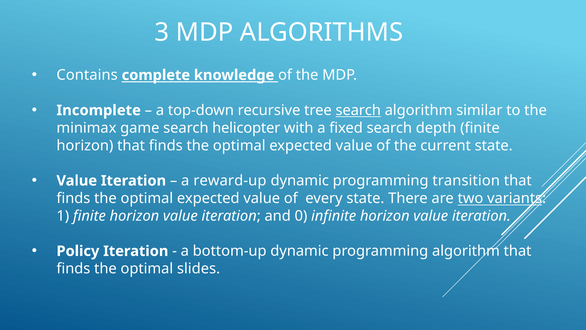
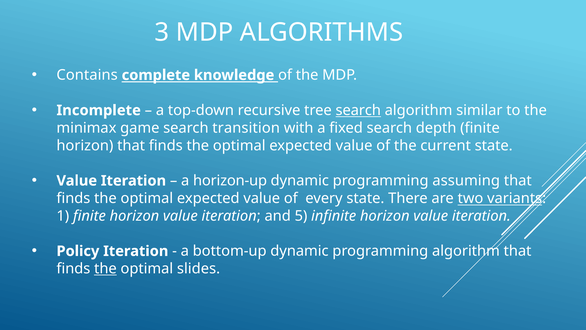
helicopter: helicopter -> transition (246, 128)
reward-up: reward-up -> horizon-up (230, 181)
transition: transition -> assuming (466, 181)
0: 0 -> 5 (301, 216)
the underline: none -> present (105, 268)
